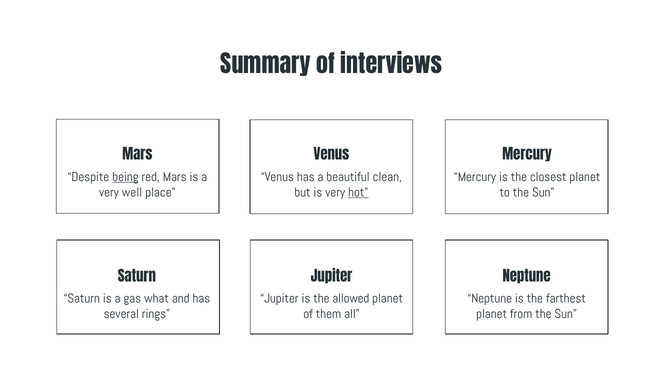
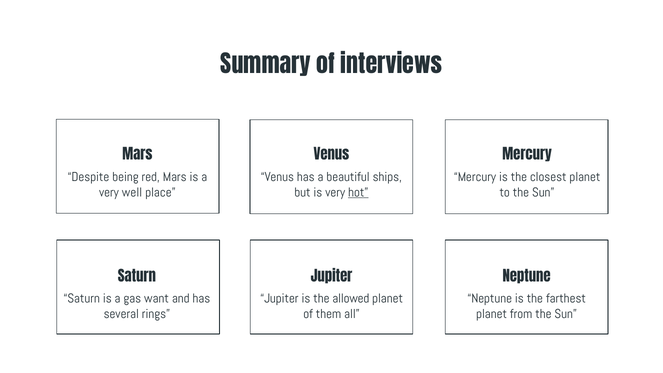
being underline: present -> none (125, 177)
clean: clean -> ships (387, 177)
what: what -> want (157, 299)
